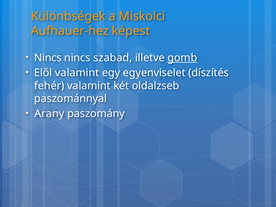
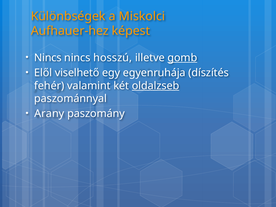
szabad: szabad -> hosszú (113, 58)
Elől valamint: valamint -> viselhető (77, 73)
egyenviselet: egyenviselet -> egyenruhája (154, 73)
oldalzseb underline: none -> present (156, 86)
